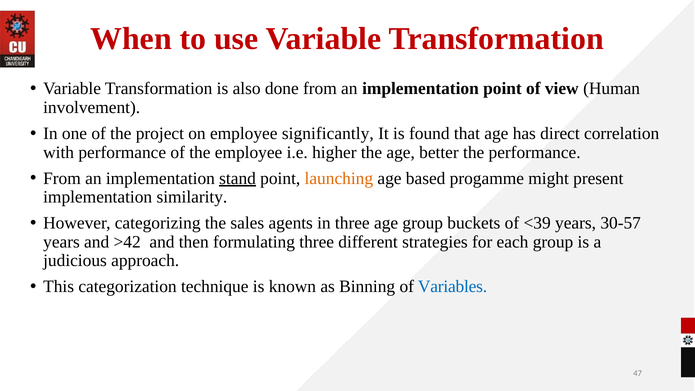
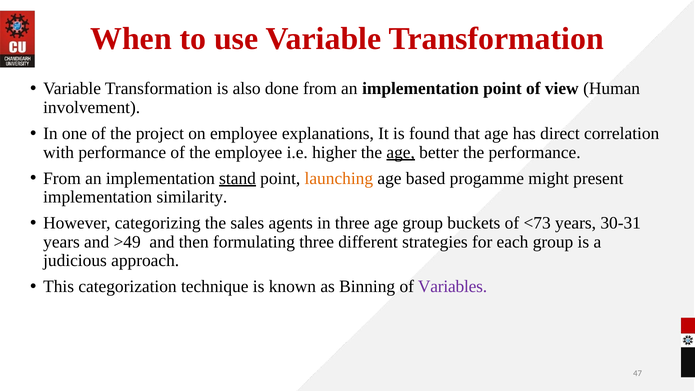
significantly: significantly -> explanations (328, 133)
age underline: none -> present (401, 152)
<39: <39 -> <73 (537, 223)
30-57: 30-57 -> 30-31 (621, 223)
>42: >42 -> >49 (127, 242)
Variables colour: blue -> purple (453, 287)
